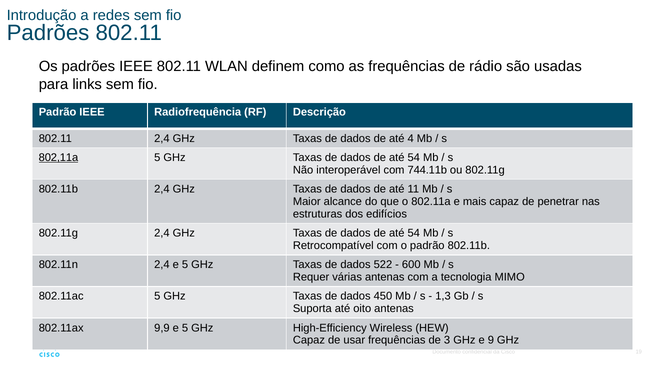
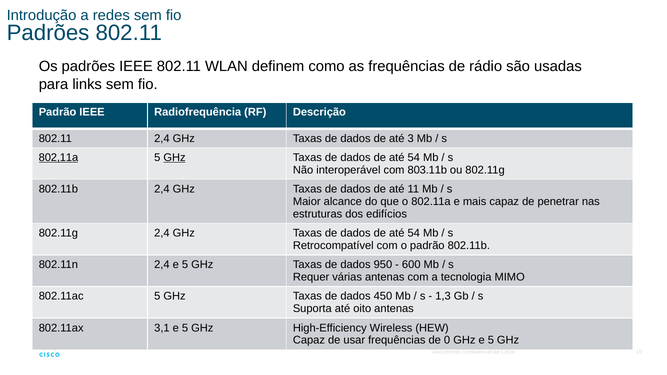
4: 4 -> 3 (411, 138)
GHz underline: none -> present (175, 158)
744.11b: 744.11b -> 803.11b (427, 170)
522: 522 -> 950 (383, 265)
9,9: 9,9 -> 3,1 (162, 328)
3: 3 -> 0 (447, 340)
9: 9 -> 5 (491, 340)
